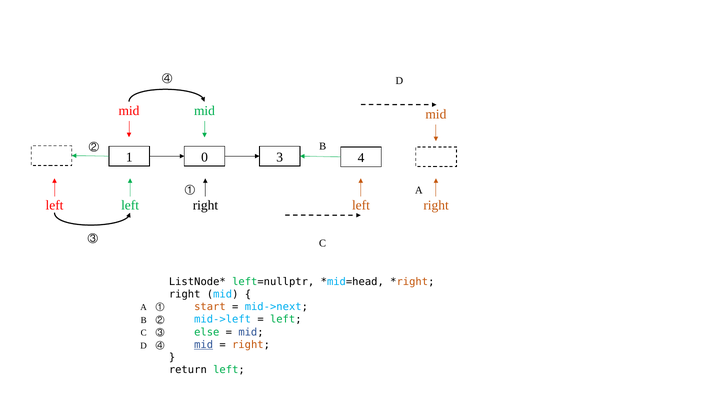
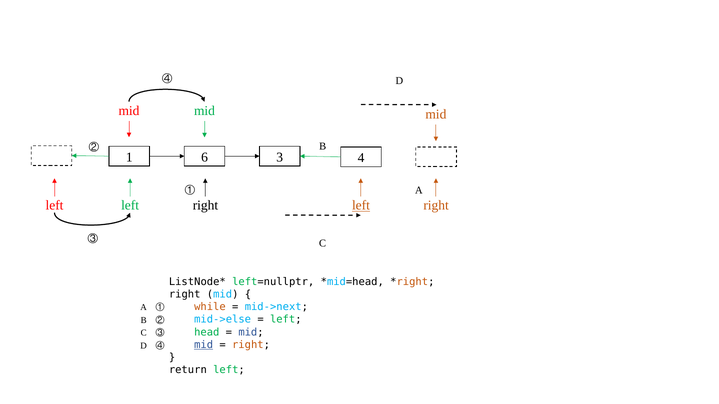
0: 0 -> 6 (205, 157)
left underline: none -> present (361, 206)
start: start -> while (210, 307)
mid->left: mid->left -> mid->else (223, 320)
else: else -> head (207, 332)
